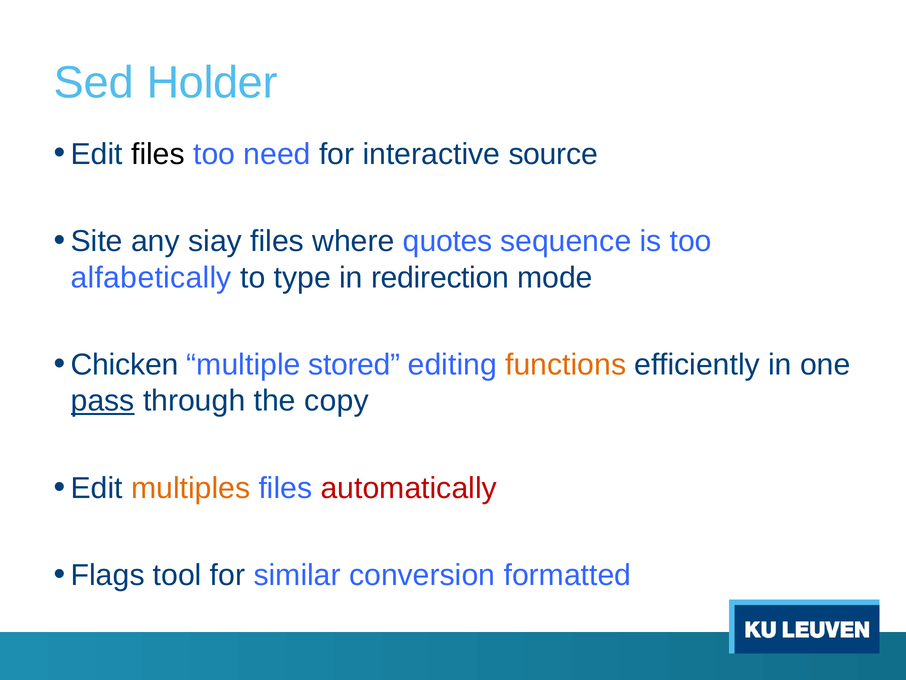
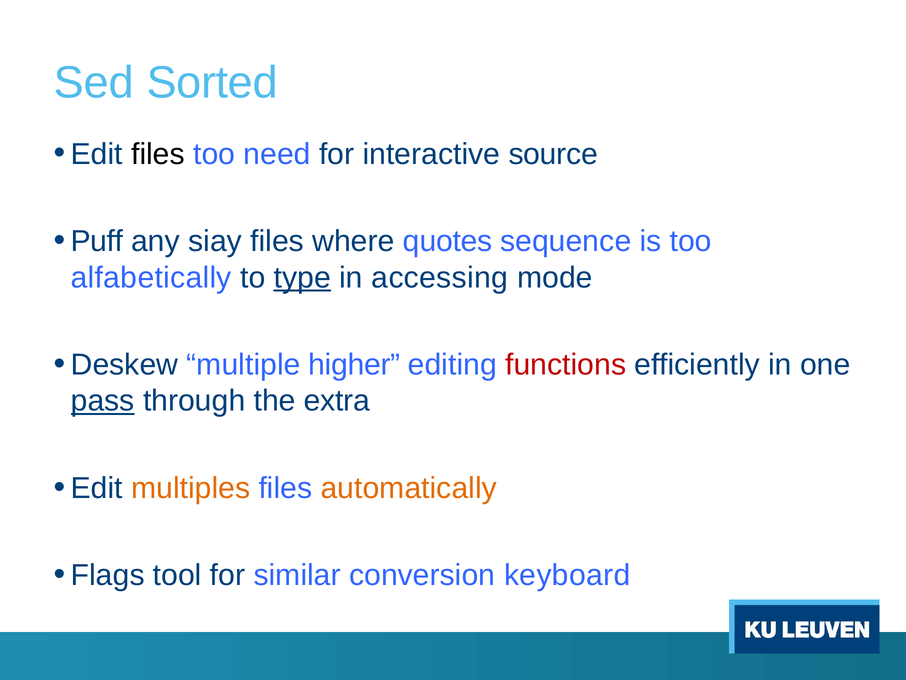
Holder: Holder -> Sorted (212, 83)
Site: Site -> Puff (97, 241)
type underline: none -> present (302, 277)
redirection: redirection -> accessing (440, 277)
Chicken: Chicken -> Deskew (124, 364)
stored: stored -> higher (354, 364)
functions colour: orange -> red (566, 364)
copy: copy -> extra (337, 401)
automatically colour: red -> orange (409, 488)
formatted: formatted -> keyboard (567, 575)
